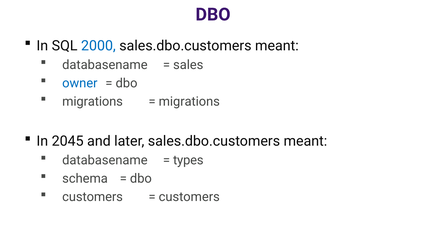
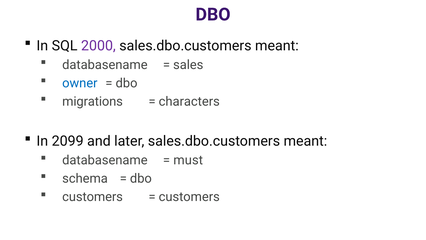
2000 colour: blue -> purple (98, 46)
migrations: migrations -> characters (189, 101)
2045: 2045 -> 2099 (68, 141)
types: types -> must (188, 160)
